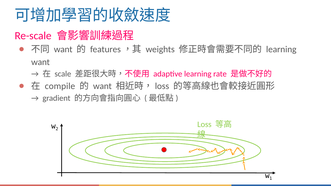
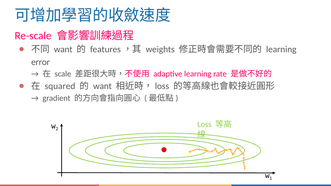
want: want -> error (41, 62)
compile: compile -> squared (60, 86)
